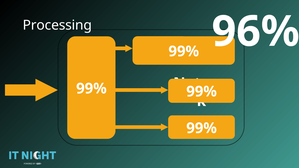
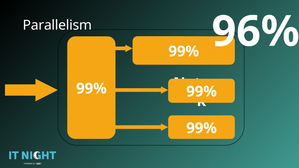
Processing: Processing -> Parallelism (57, 25)
